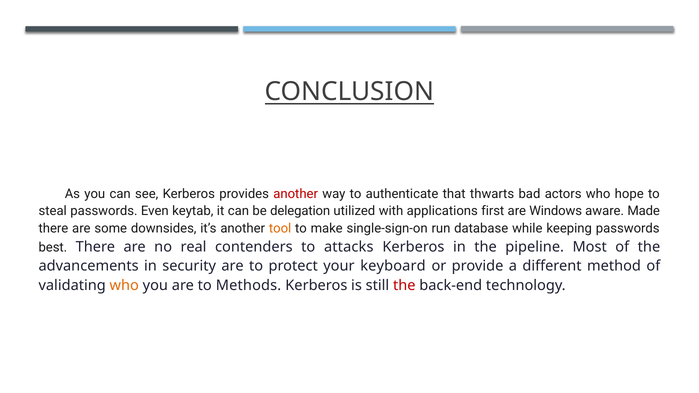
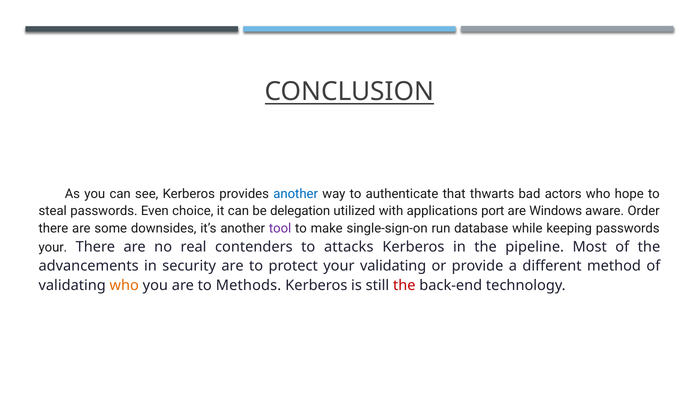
another colour: red -> blue (296, 194)
keytab: keytab -> choice (193, 211)
first: first -> port (493, 211)
Made: Made -> Order (644, 211)
tool colour: orange -> purple (280, 229)
best: best -> your (53, 247)
your keyboard: keyboard -> validating (393, 266)
